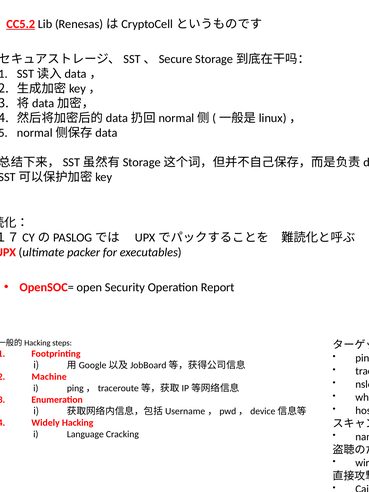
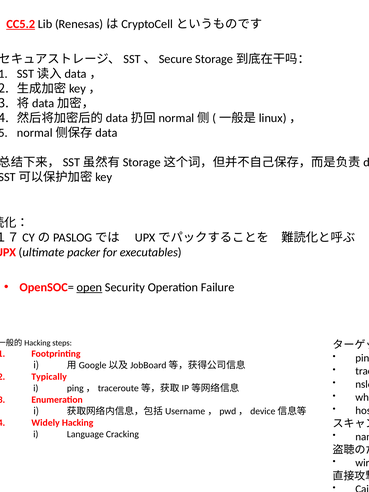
open underline: none -> present (89, 287)
Report: Report -> Failure (218, 287)
Machine: Machine -> Typically (49, 377)
